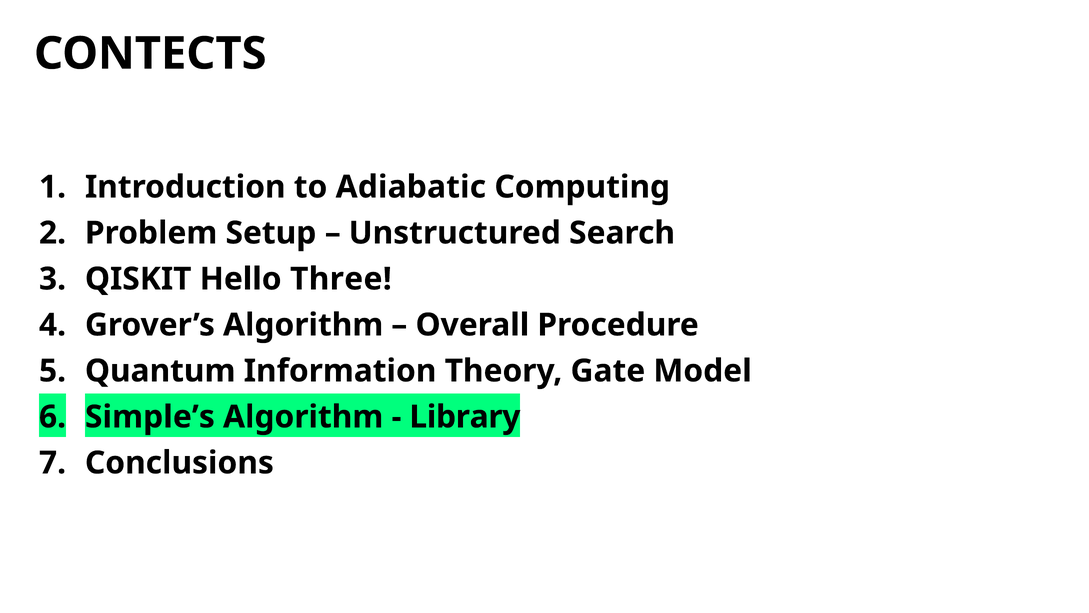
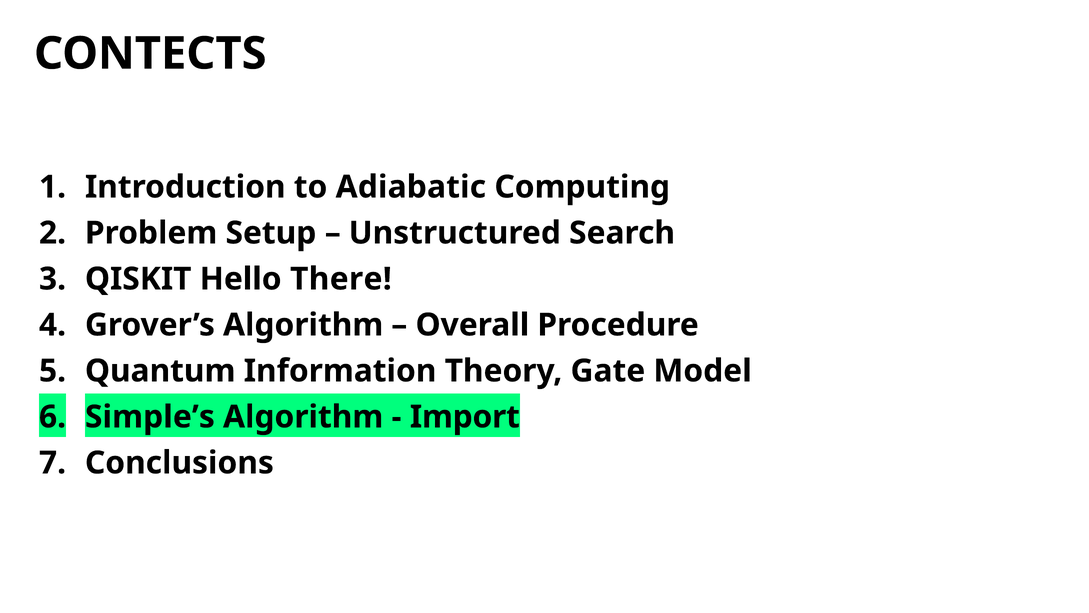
Three: Three -> There (341, 279)
Library: Library -> Import (465, 417)
